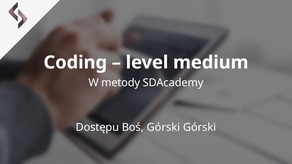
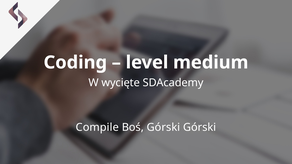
metody: metody -> wycięte (121, 83)
Dostępu: Dostępu -> Compile (97, 127)
